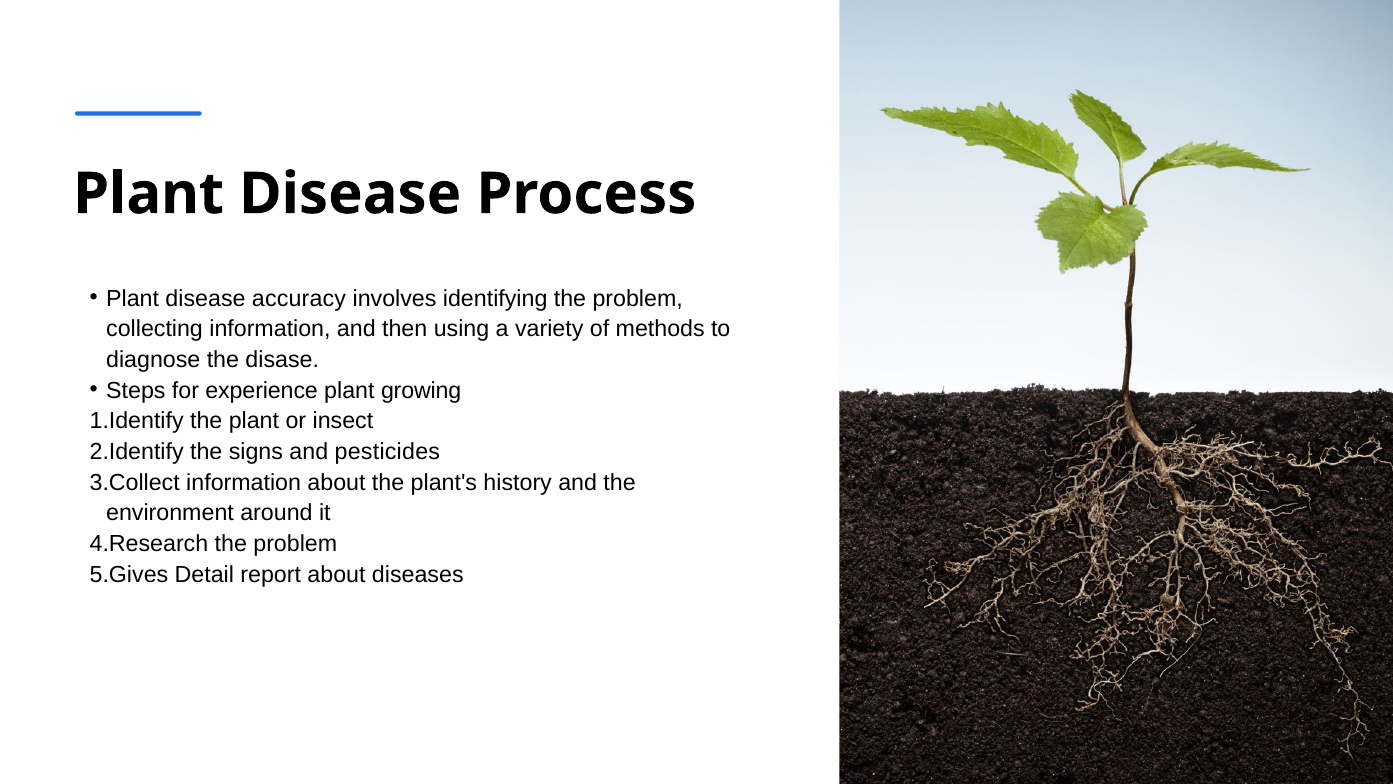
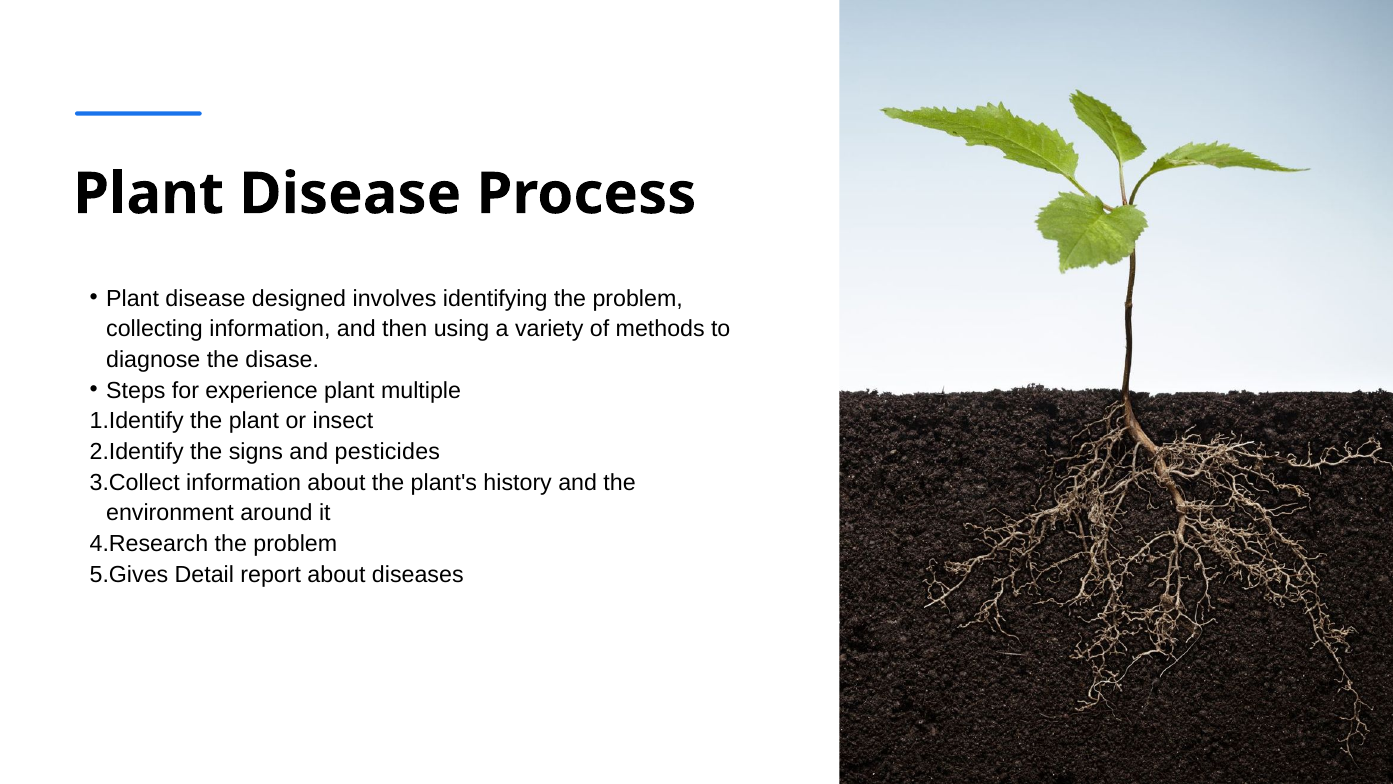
accuracy: accuracy -> designed (299, 298)
growing: growing -> multiple (421, 390)
